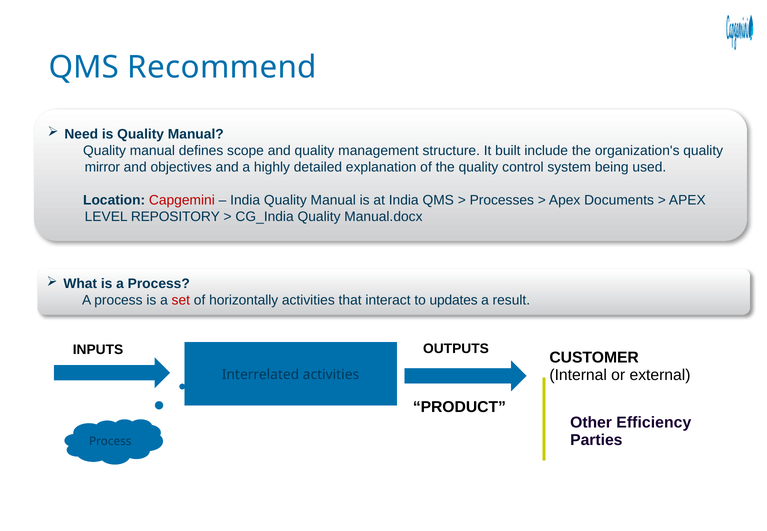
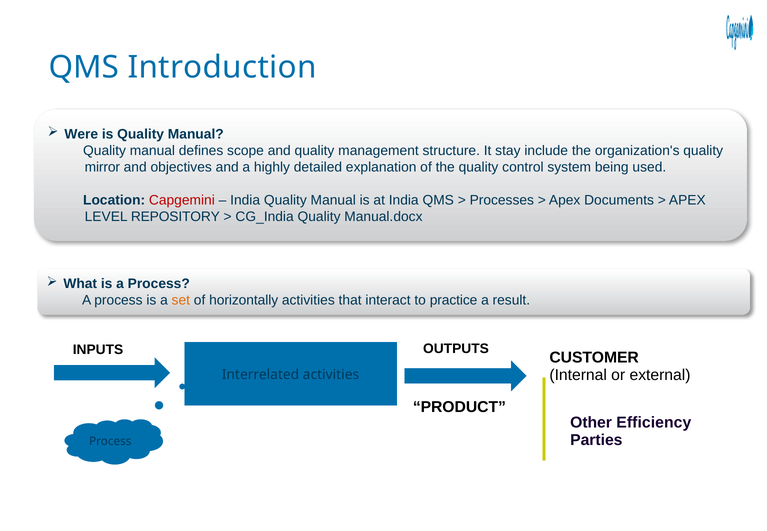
Recommend: Recommend -> Introduction (222, 67)
Need: Need -> Were (81, 134)
built: built -> stay (508, 151)
set colour: red -> orange (181, 300)
updates: updates -> practice (454, 300)
